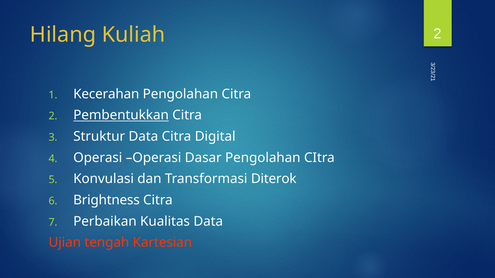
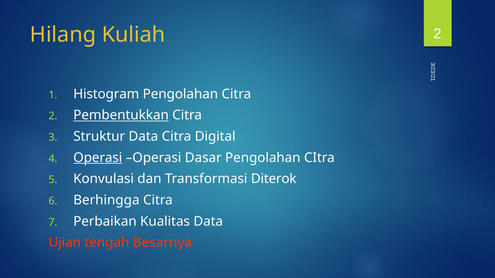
Kecerahan: Kecerahan -> Histogram (106, 94)
Operasi underline: none -> present (98, 158)
Brightness: Brightness -> Berhingga (106, 200)
Kartesian: Kartesian -> Besarnya (162, 243)
